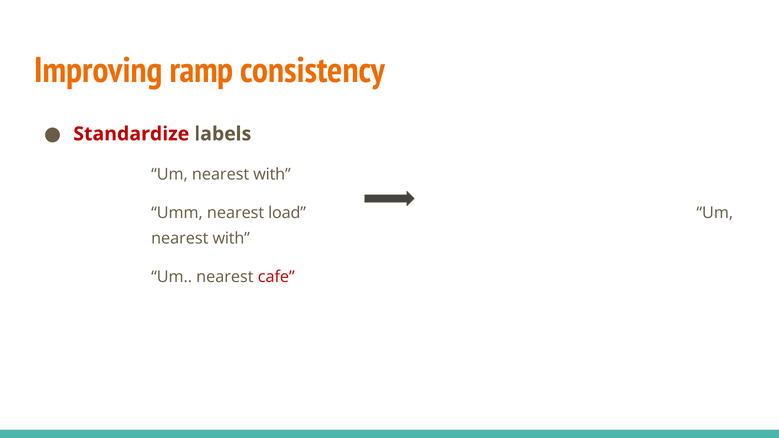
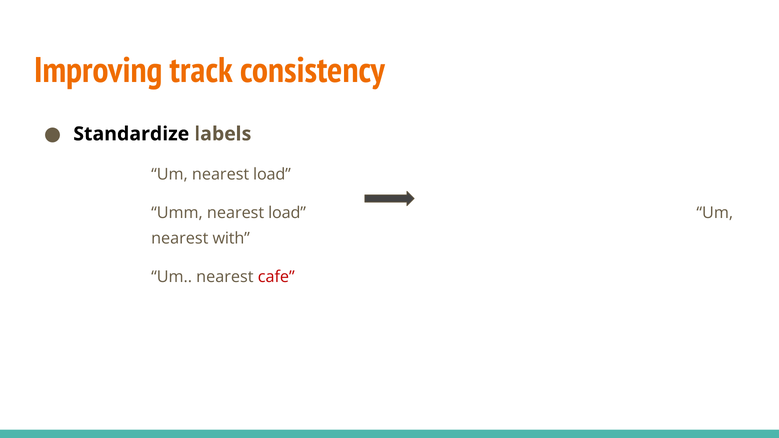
ramp: ramp -> track (201, 70)
Standardize colour: red -> black (131, 134)
with: with -> load (272, 174)
